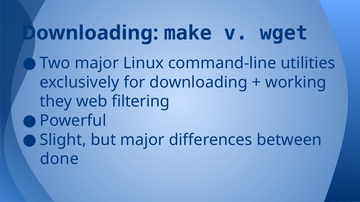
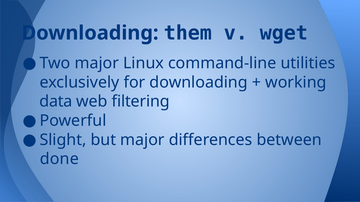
make: make -> them (188, 33)
they: they -> data (56, 102)
